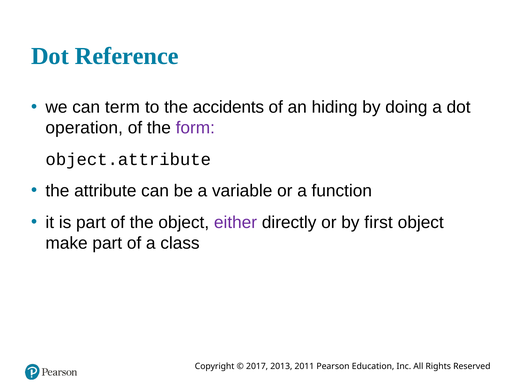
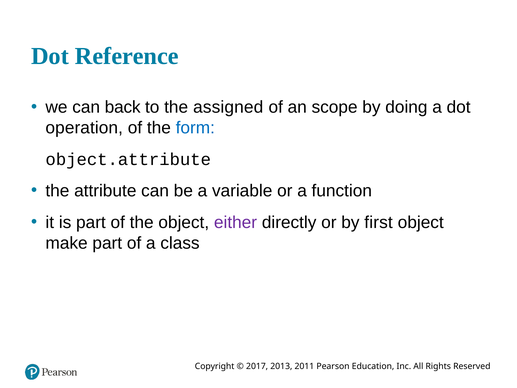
term: term -> back (123, 107)
accidents: accidents -> assigned (228, 107)
hiding: hiding -> scope (335, 107)
form colour: purple -> blue (195, 128)
